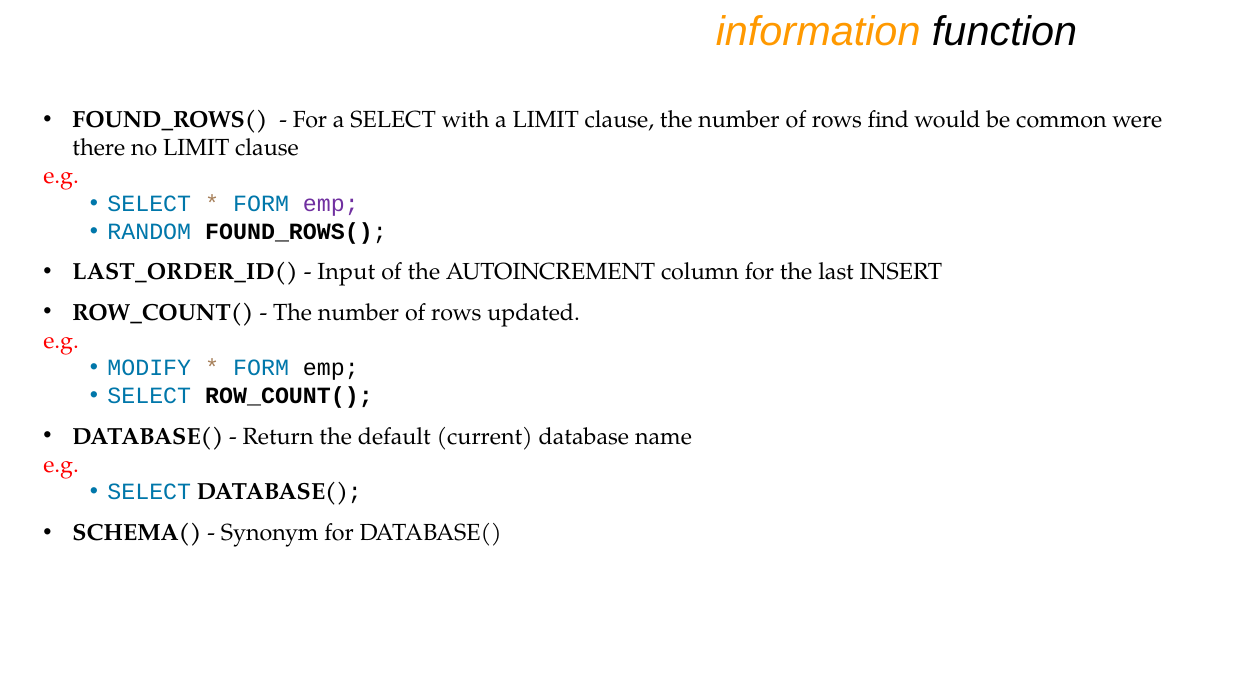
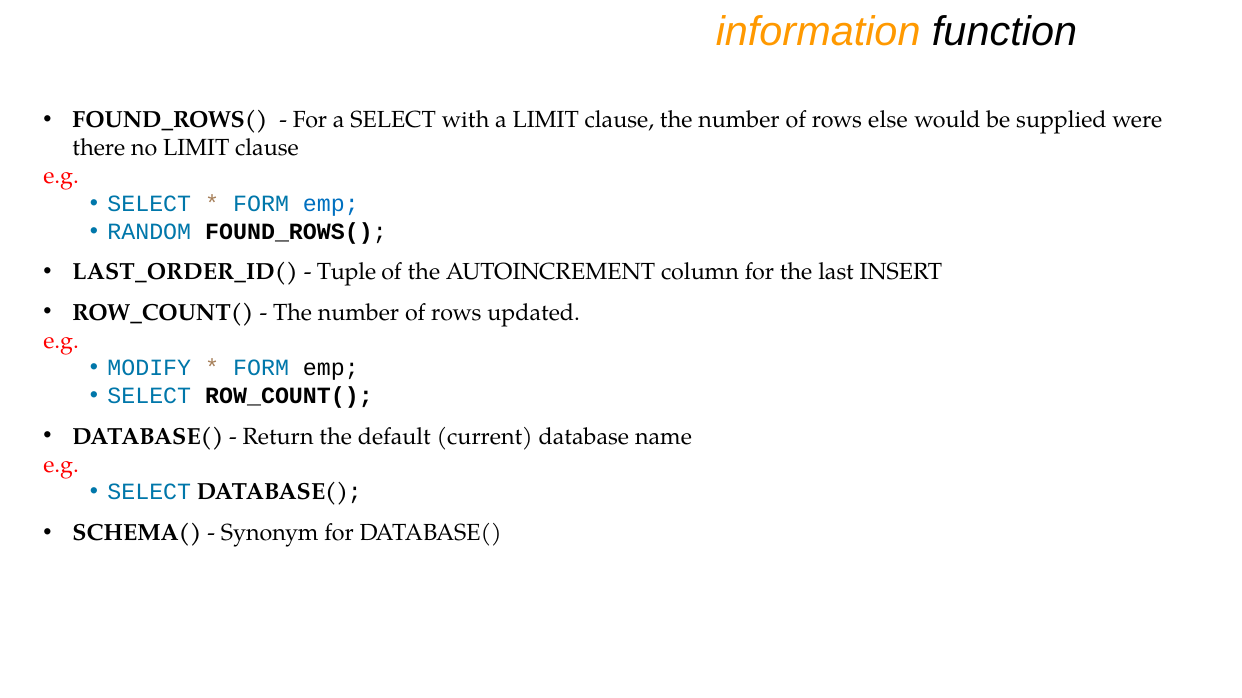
find: find -> else (888, 120)
common: common -> supplied (1061, 120)
emp colour: purple -> blue (331, 204)
Input: Input -> Tuple (347, 272)
